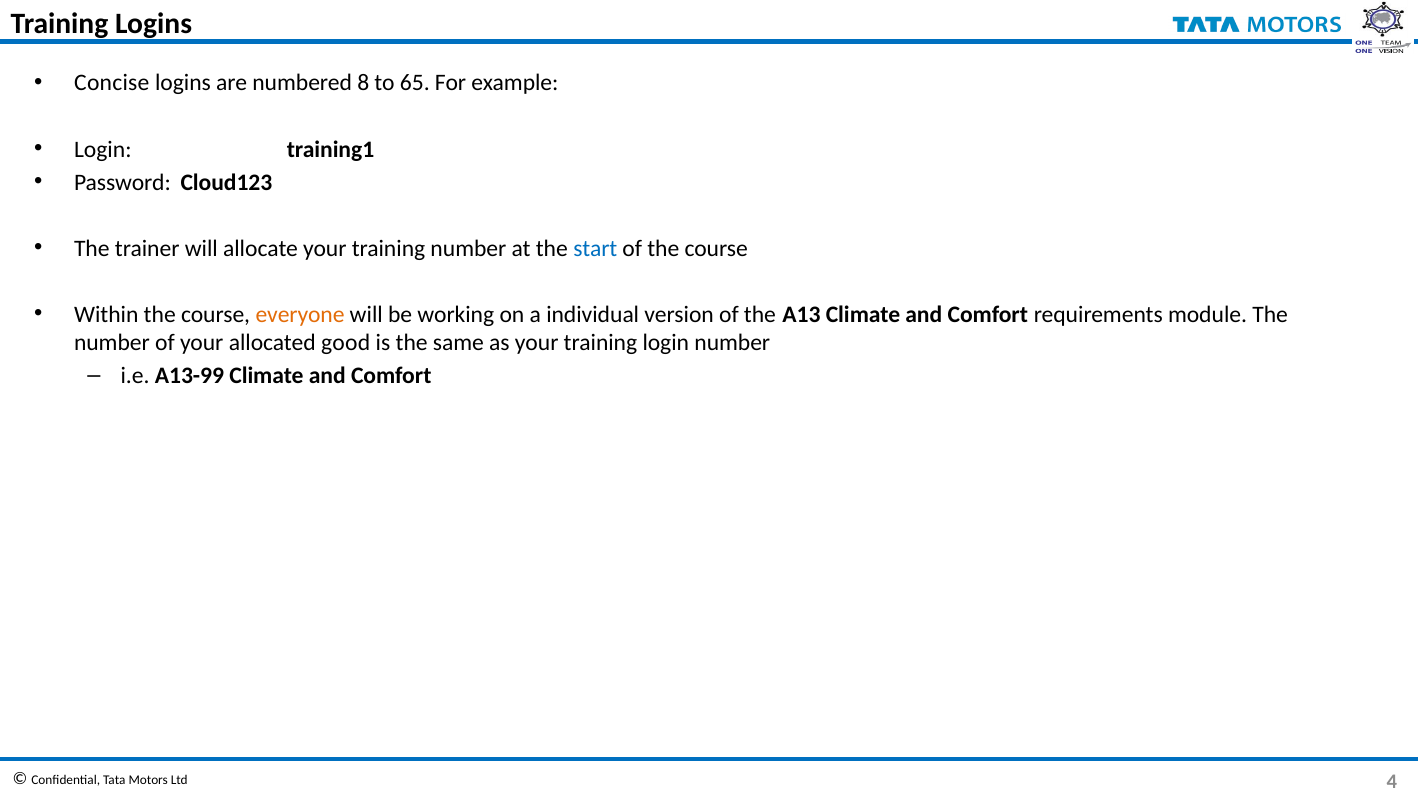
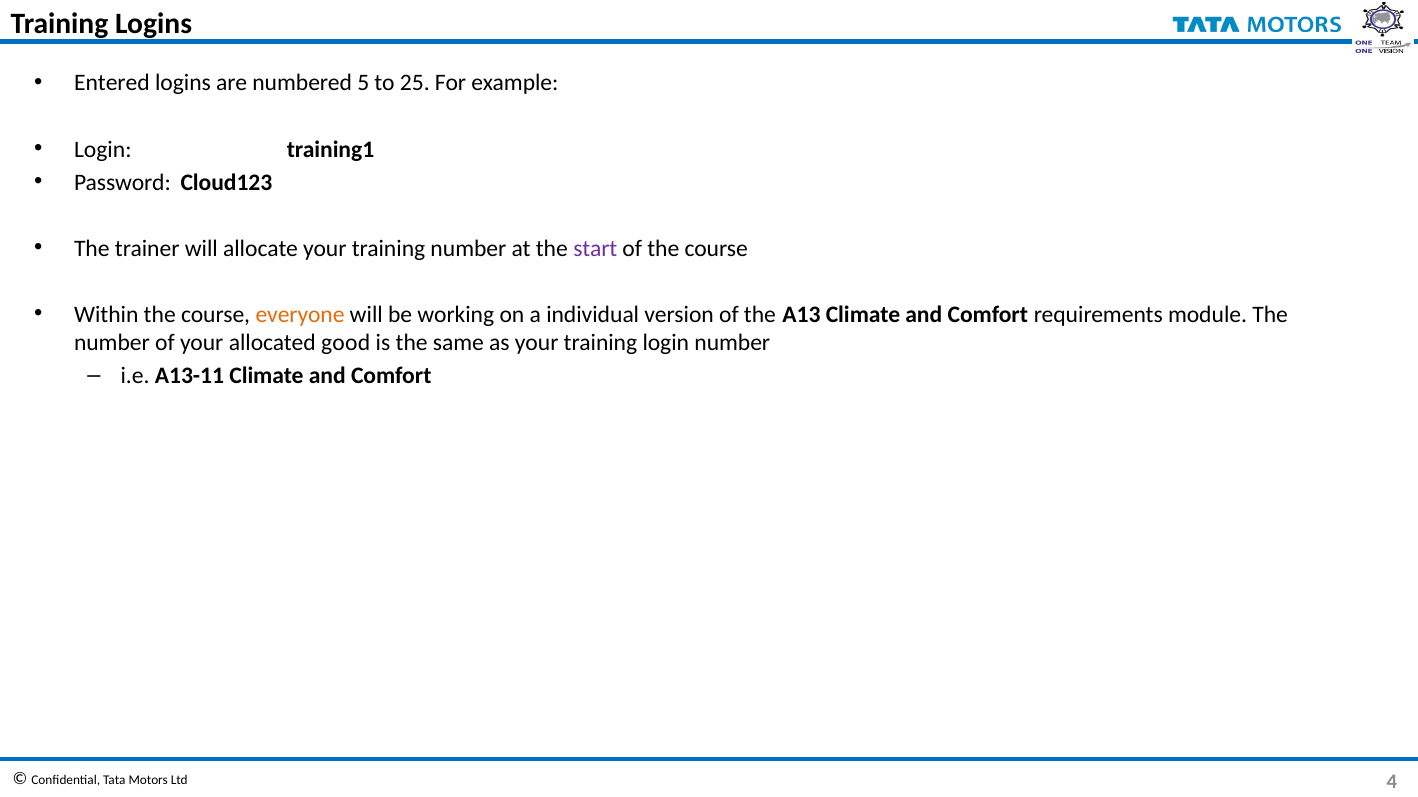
Concise: Concise -> Entered (112, 83)
8: 8 -> 5 (363, 83)
65: 65 -> 25 (415, 83)
start colour: blue -> purple (595, 249)
A13-99: A13-99 -> A13-11 (189, 376)
